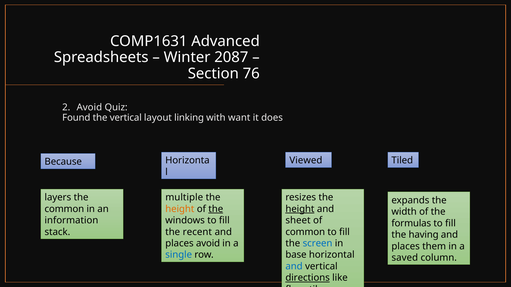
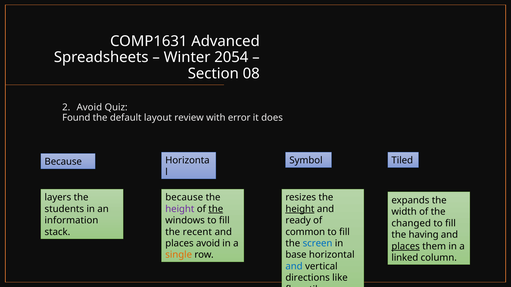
2087: 2087 -> 2054 (231, 58)
76: 76 -> 08 (251, 74)
the vertical: vertical -> default (126, 118)
linking: linking -> review (189, 118)
want: want -> error (239, 118)
Viewed: Viewed -> Symbol (306, 161)
multiple: multiple -> because (184, 198)
common: common -> students (64, 209)
height colour: orange -> purple (180, 209)
sheet: sheet -> ready (298, 221)
formulas: formulas -> changed (411, 224)
places underline: none -> present (406, 247)
single colour: blue -> orange (179, 255)
saved: saved -> linked (405, 258)
directions underline: present -> none (308, 278)
